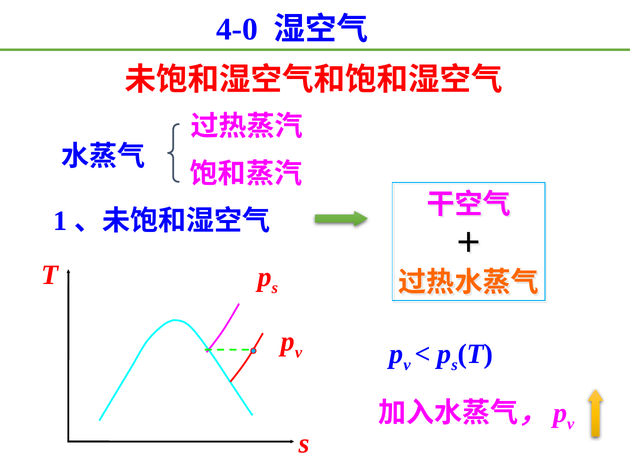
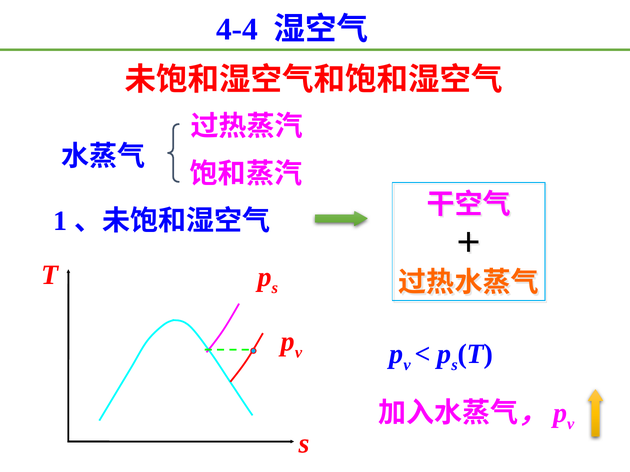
4-0: 4-0 -> 4-4 (237, 29)
